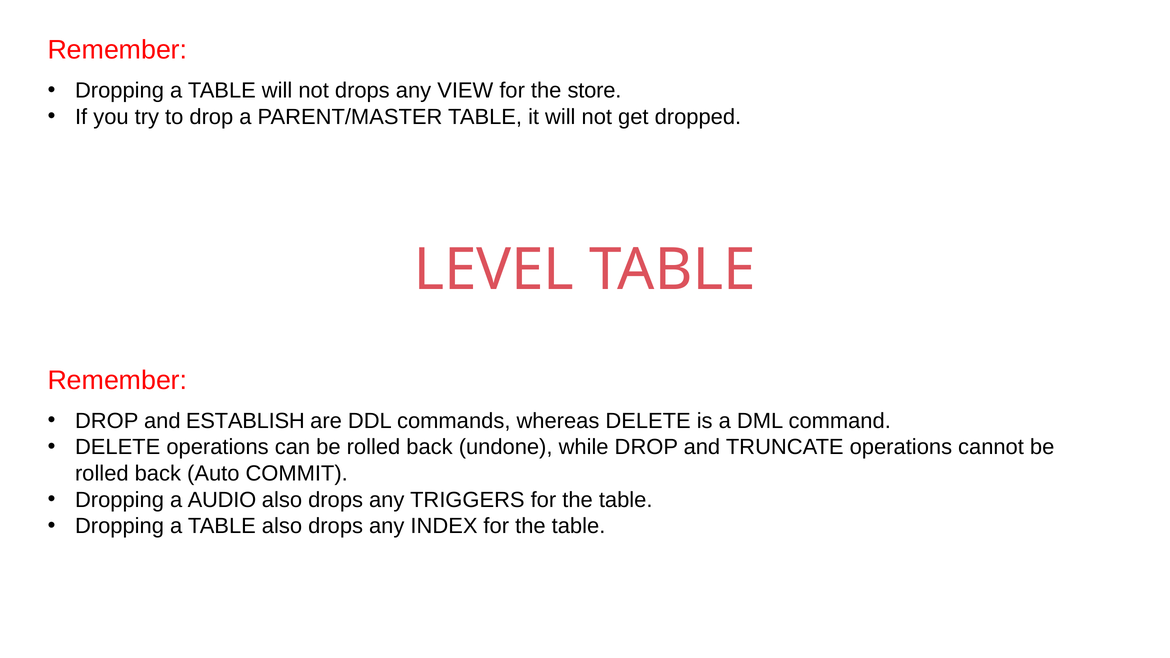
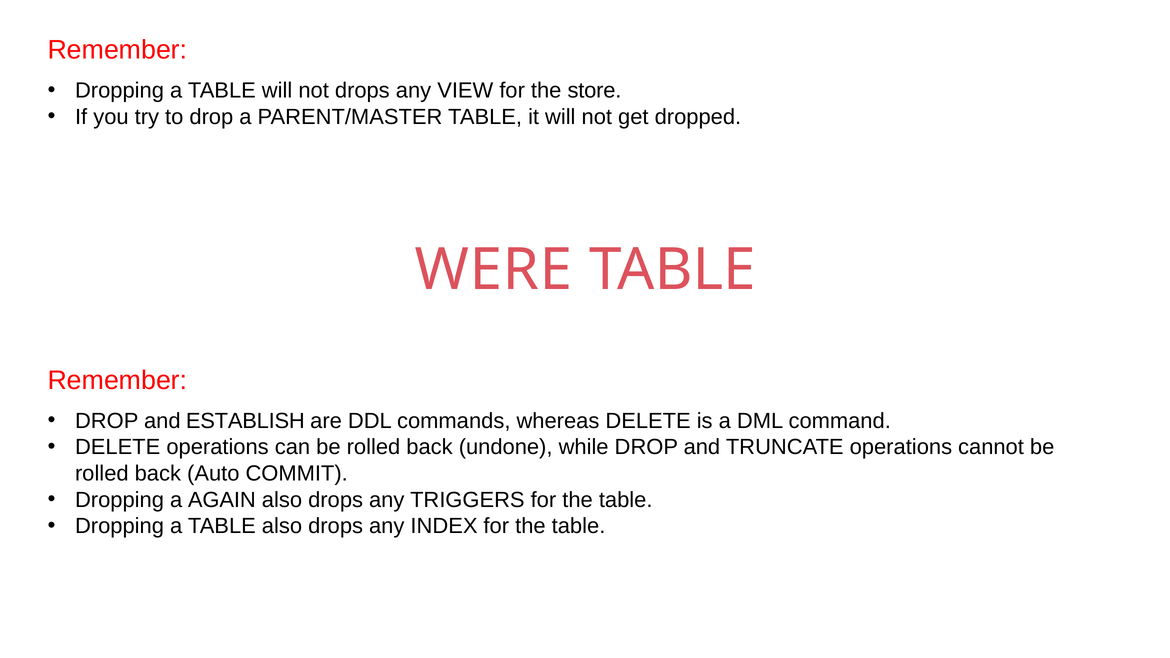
LEVEL: LEVEL -> WERE (494, 270)
AUDIO: AUDIO -> AGAIN (222, 500)
